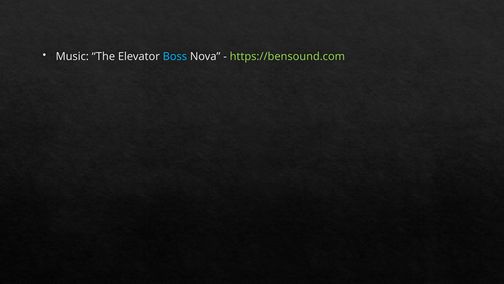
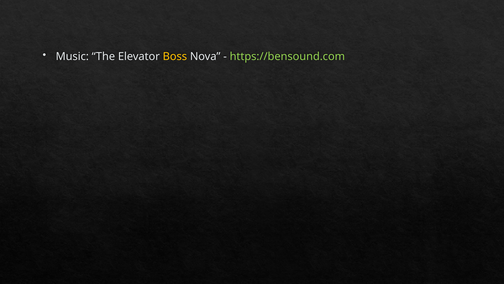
Boss colour: light blue -> yellow (175, 56)
